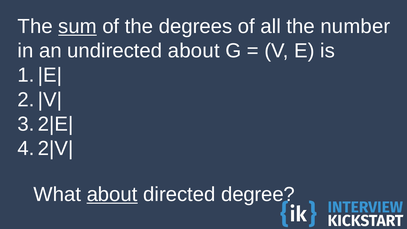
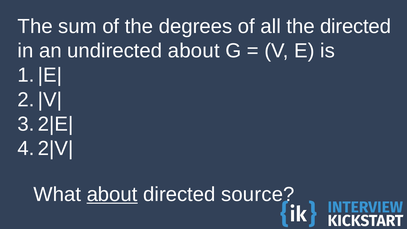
sum underline: present -> none (77, 26)
the number: number -> directed (356, 26)
degree: degree -> source (258, 194)
